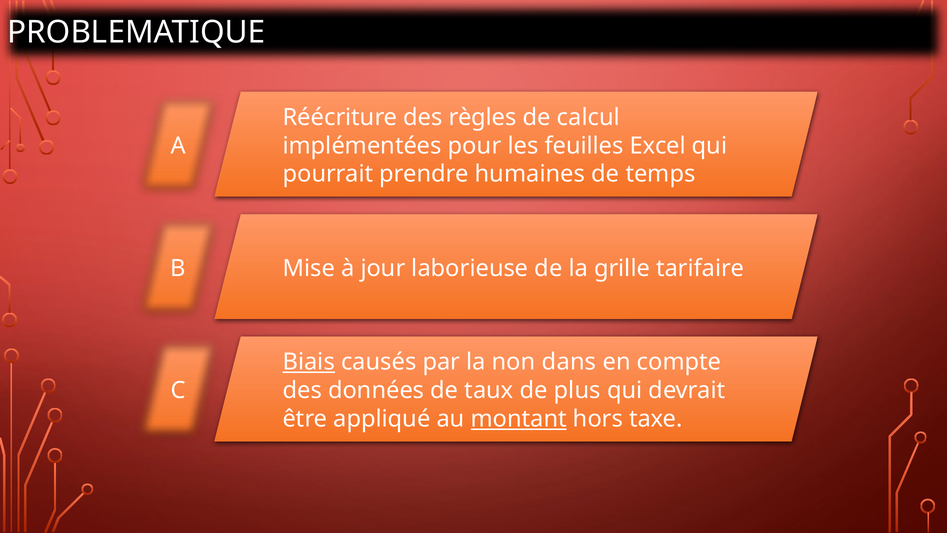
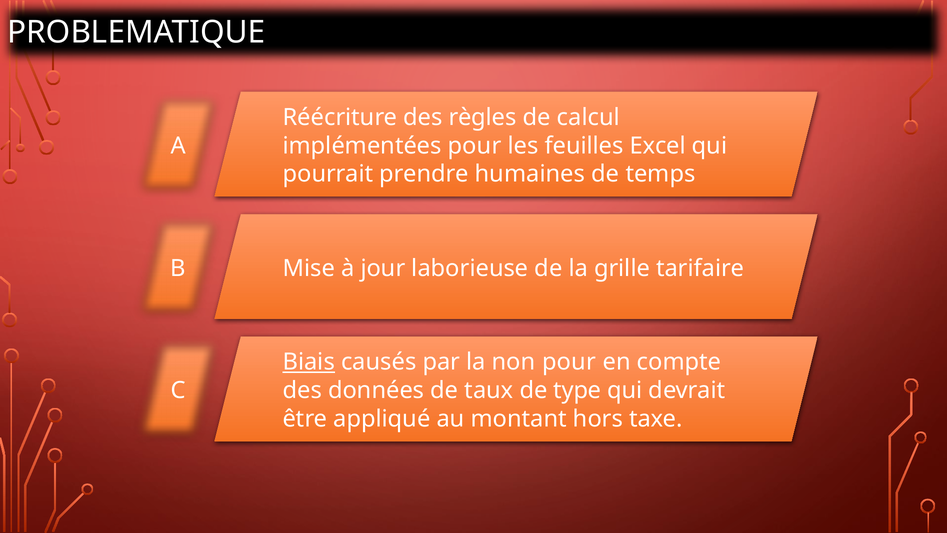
non dans: dans -> pour (569, 362)
plus: plus -> type (577, 390)
montant underline: present -> none (519, 419)
